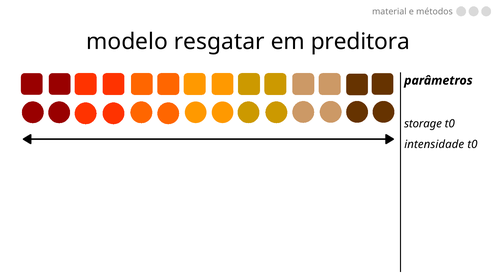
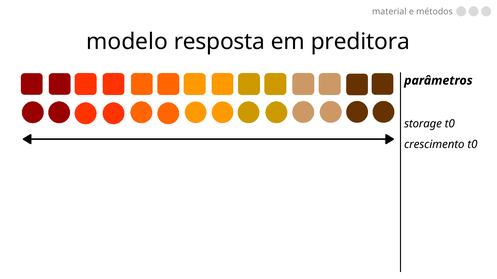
resgatar: resgatar -> resposta (219, 42)
intensidade: intensidade -> crescimento (434, 145)
